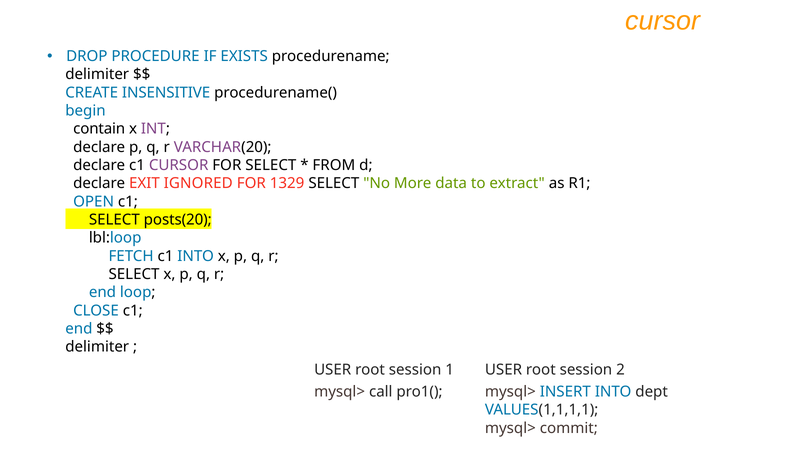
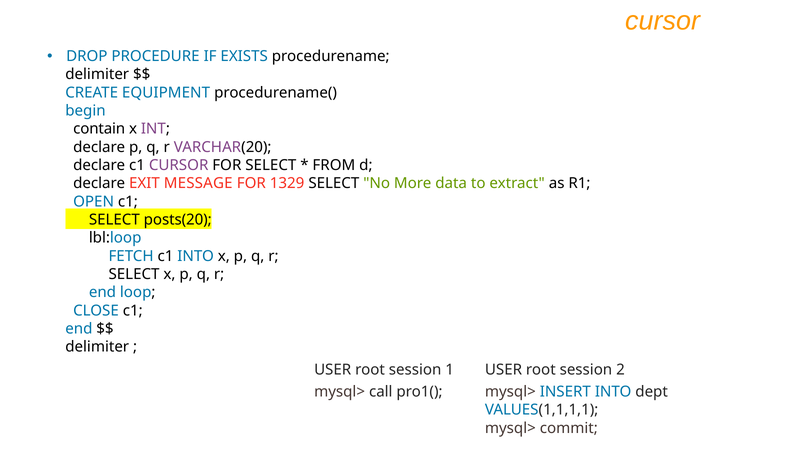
INSENSITIVE: INSENSITIVE -> EQUIPMENT (166, 93)
IGNORED: IGNORED -> MESSAGE (198, 183)
